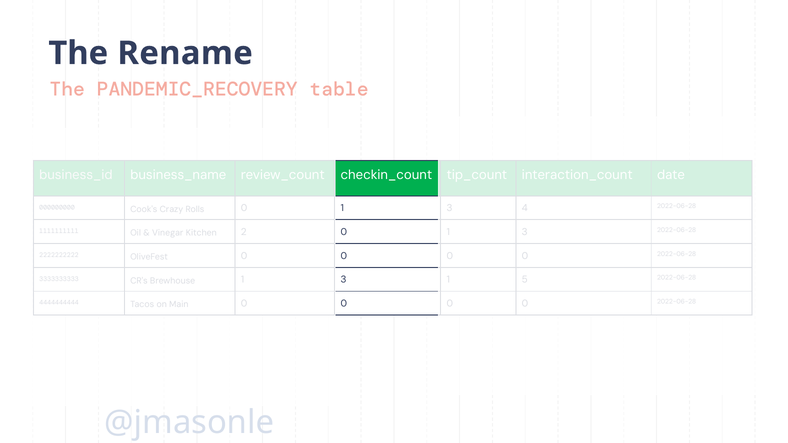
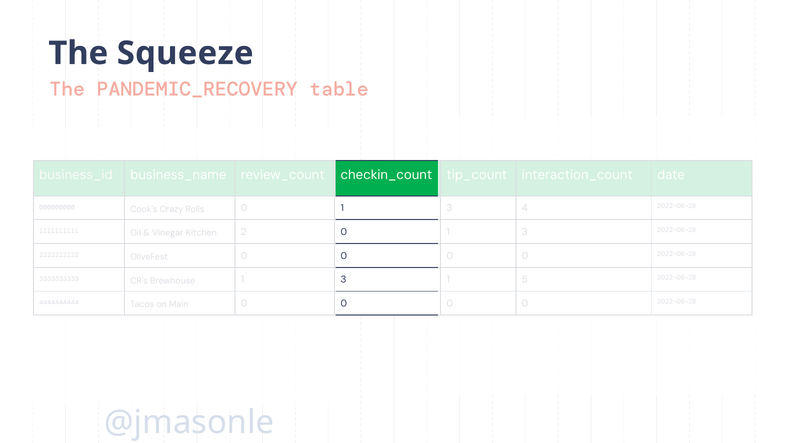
Rename: Rename -> Squeeze (185, 53)
